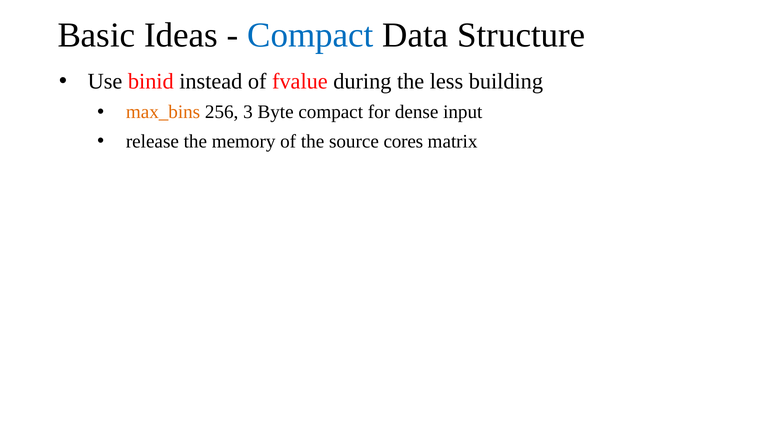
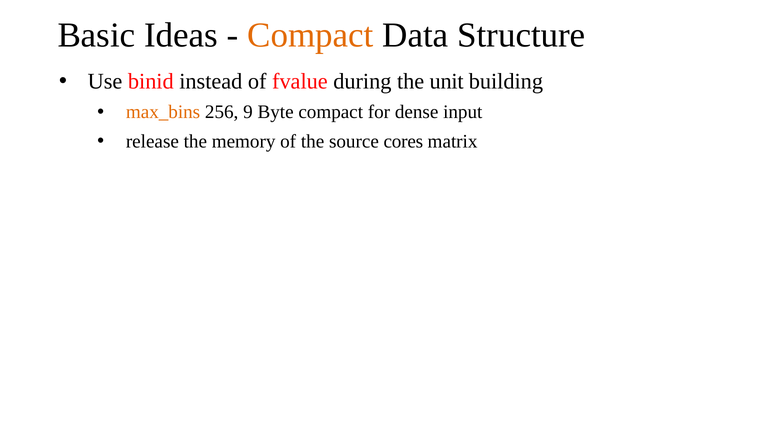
Compact colour: blue -> orange (310, 35)
less: less -> unit (447, 81)
3: 3 -> 9 (248, 112)
